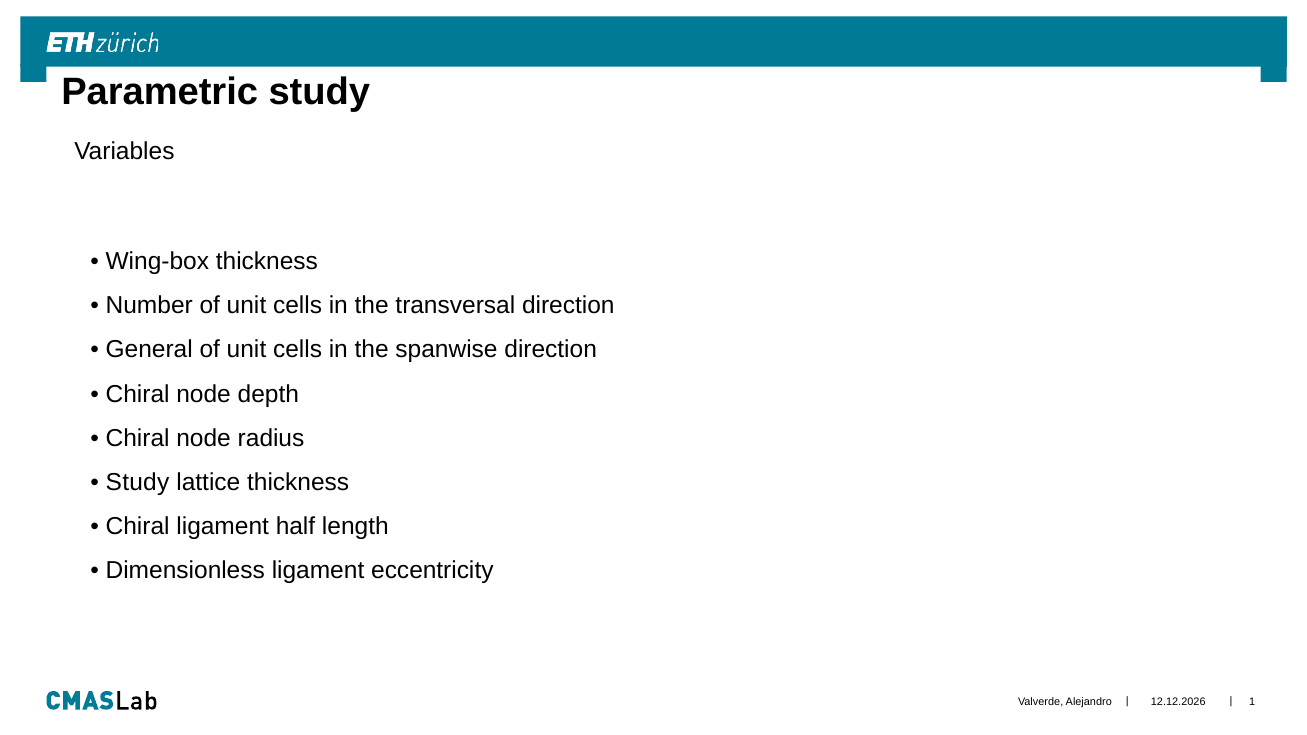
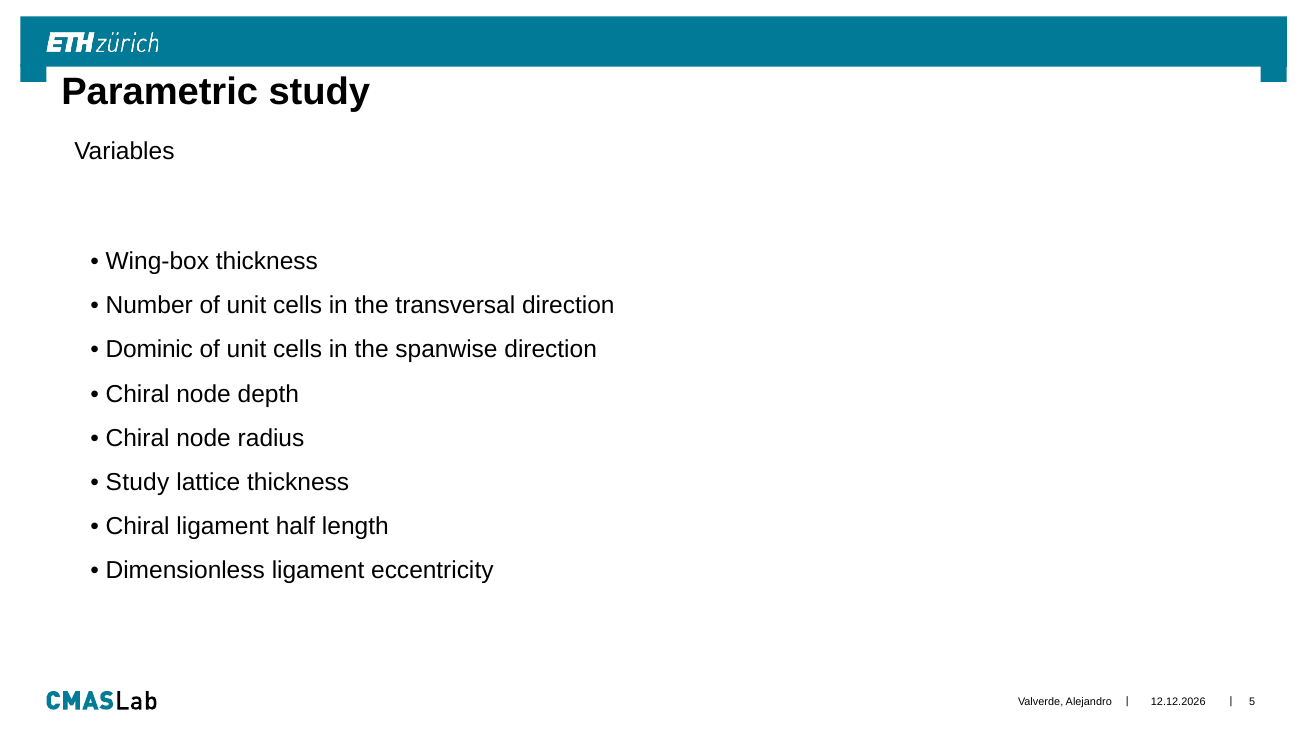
General: General -> Dominic (149, 350)
1: 1 -> 5 (1252, 702)
